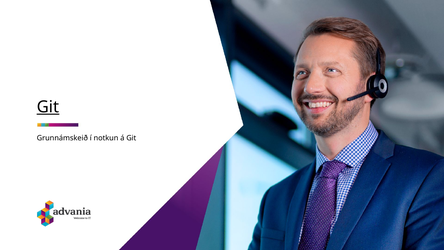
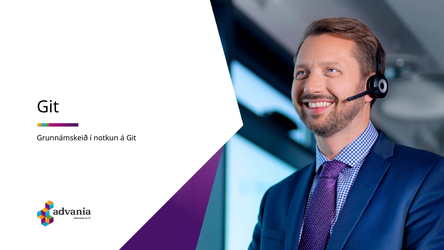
Git underline: present -> none (48, 107)
